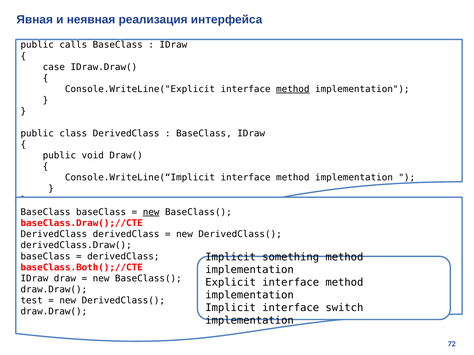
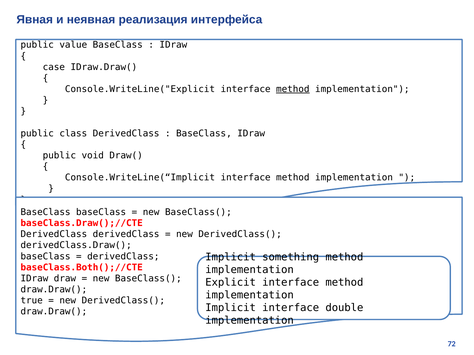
calls: calls -> value (73, 45)
new underline: present -> none (151, 212)
test: test -> true (32, 301)
switch: switch -> double (344, 308)
